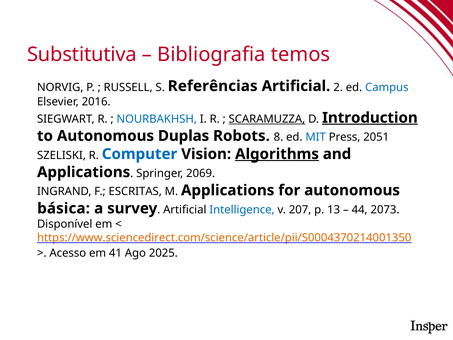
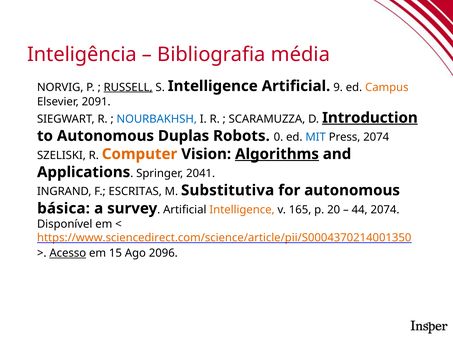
Substitutiva: Substitutiva -> Inteligência (82, 54)
temos: temos -> média (300, 54)
RUSSELL underline: none -> present (128, 87)
S Referências: Referências -> Intelligence (213, 86)
2: 2 -> 9 (338, 87)
Campus colour: blue -> orange (387, 87)
2016: 2016 -> 2091 (96, 102)
SCARAMUZZA underline: present -> none (267, 119)
8: 8 -> 0 (278, 137)
Press 2051: 2051 -> 2074 (376, 137)
Computer colour: blue -> orange (140, 154)
2069: 2069 -> 2041 (201, 173)
M Applications: Applications -> Substitutiva (228, 190)
Intelligence colour: blue -> orange (242, 210)
207: 207 -> 165 (300, 210)
13: 13 -> 20 (334, 210)
44 2073: 2073 -> 2074 (385, 210)
Acesso underline: none -> present (68, 253)
41: 41 -> 15 (115, 253)
2025: 2025 -> 2096 (163, 253)
